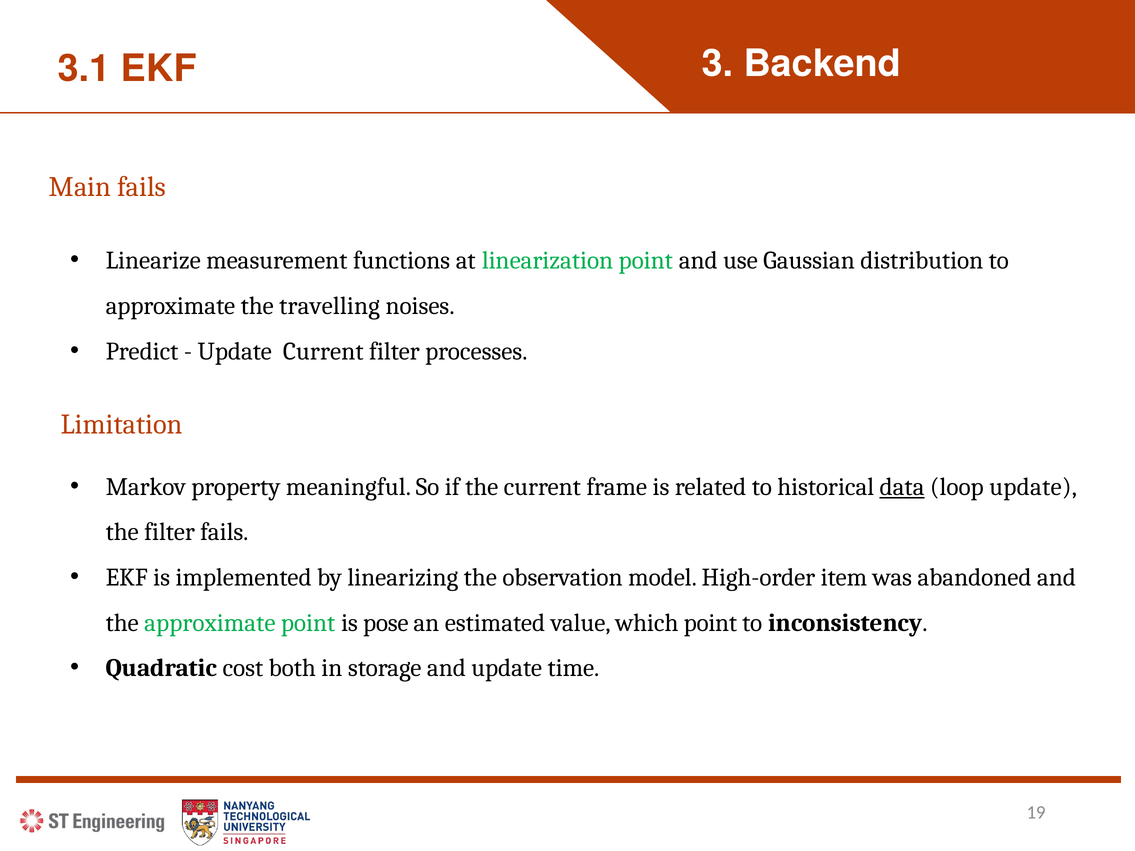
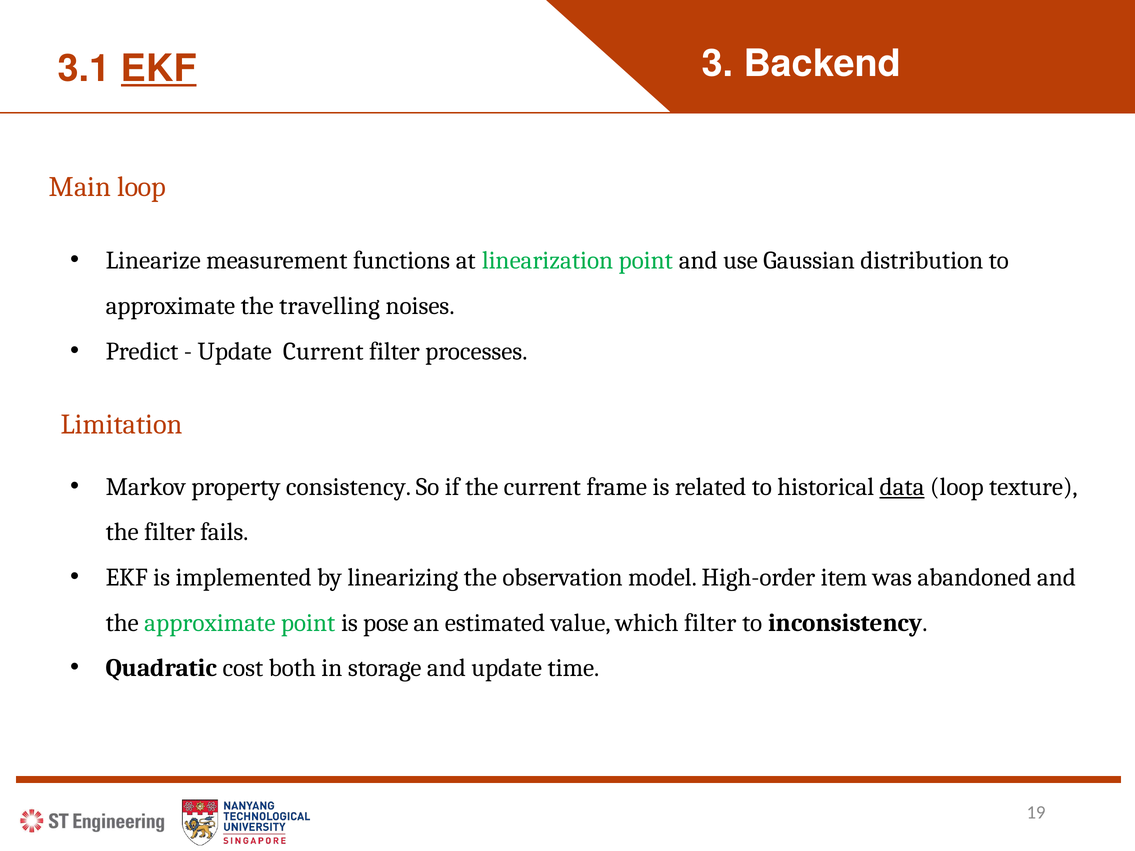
EKF underline: none -> present (159, 69)
Main fails: fails -> loop (142, 187)
meaningful: meaningful -> consistency (348, 487)
loop update: update -> texture (1033, 487)
which point: point -> filter (710, 623)
